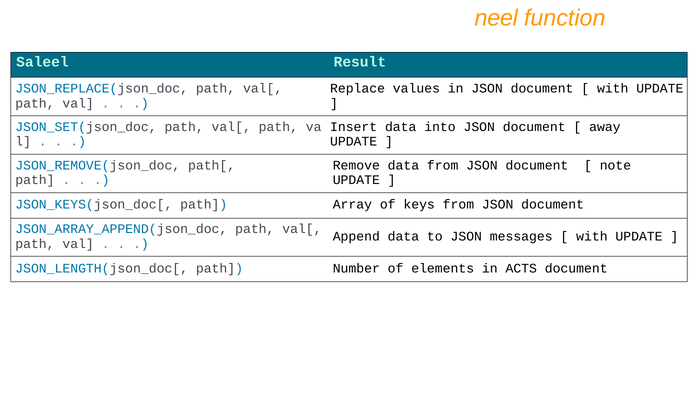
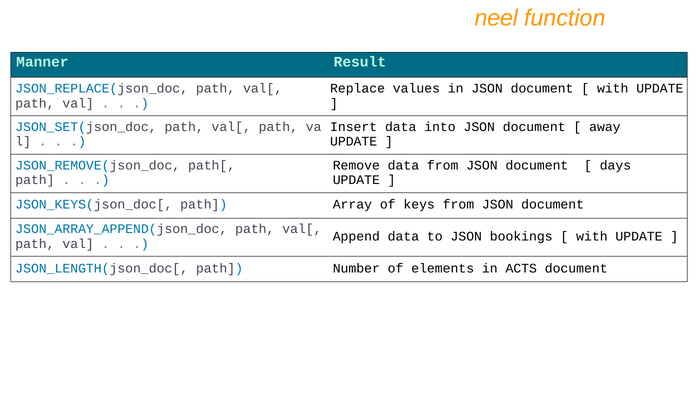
Saleel: Saleel -> Manner (42, 62)
note: note -> days (615, 165)
messages: messages -> bookings (521, 236)
